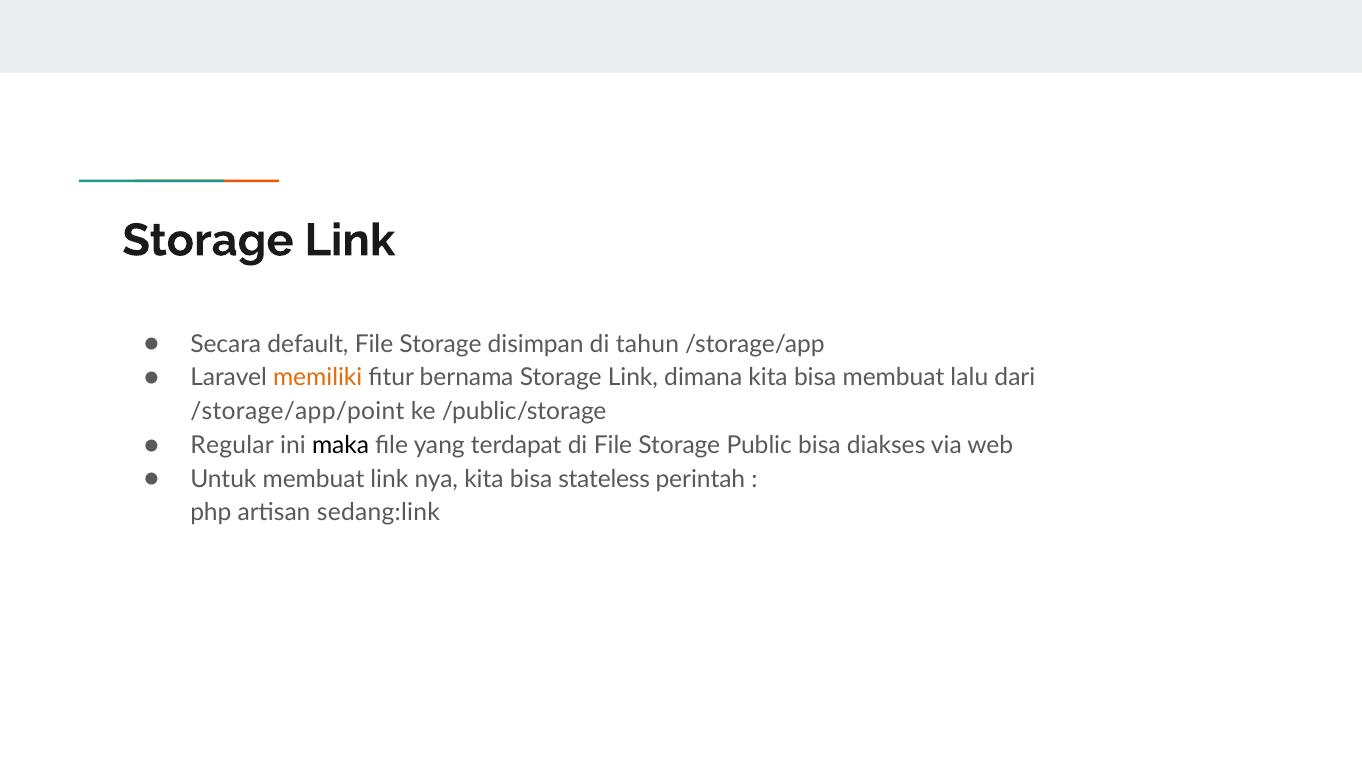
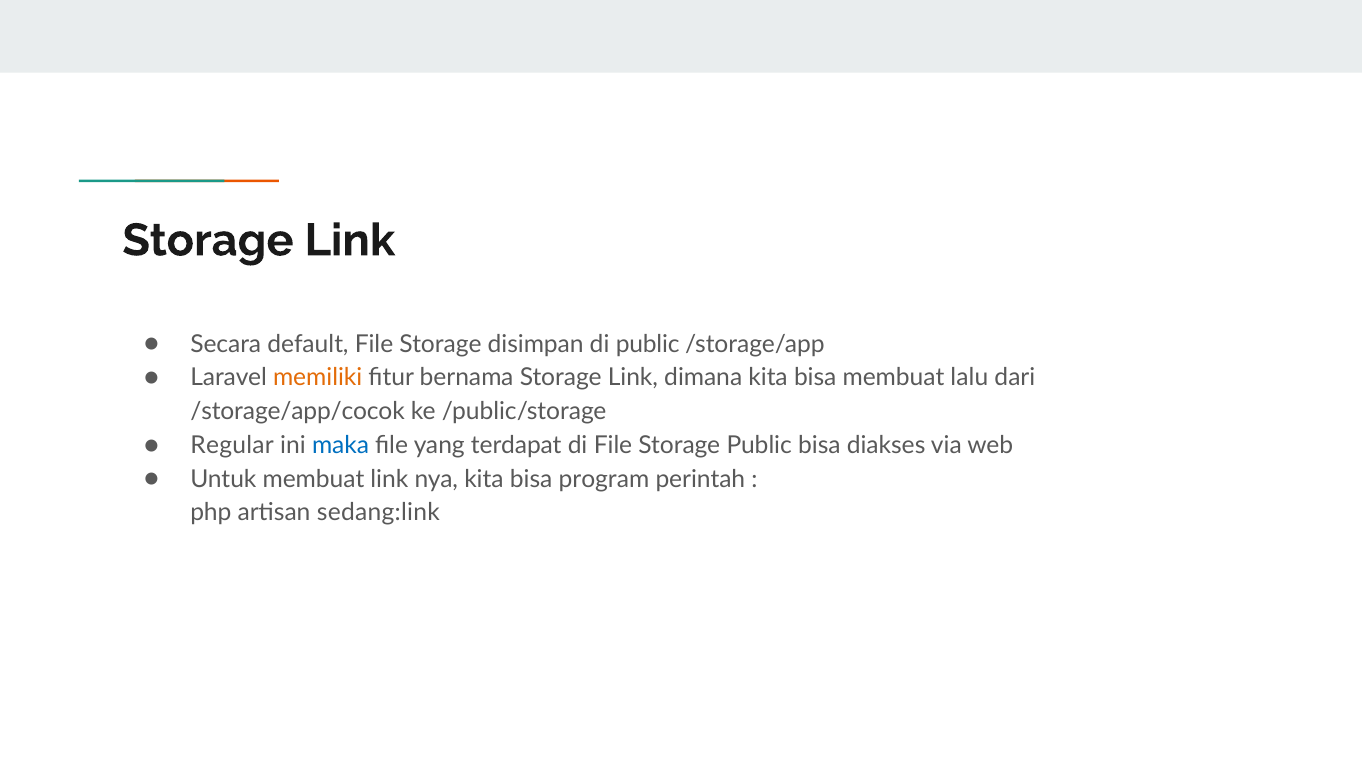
di tahun: tahun -> public (648, 344)
/storage/app/point: /storage/app/point -> /storage/app/cocok (298, 412)
maka colour: black -> blue (341, 445)
stateless: stateless -> program (604, 479)
